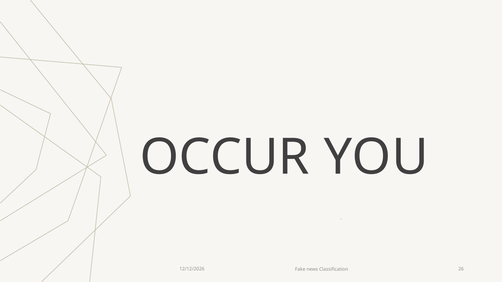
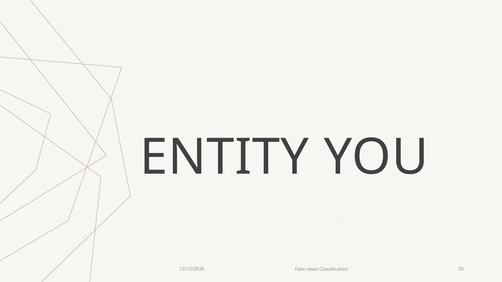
OCCUR: OCCUR -> ENTITY (224, 158)
